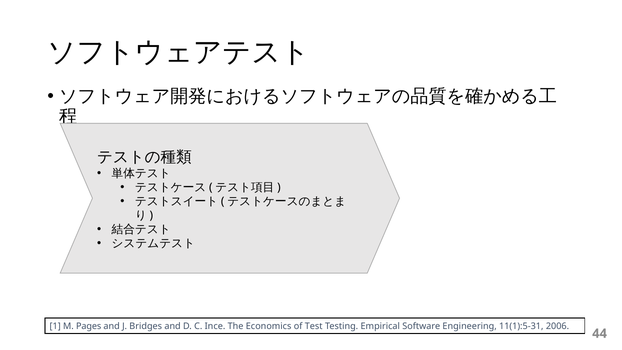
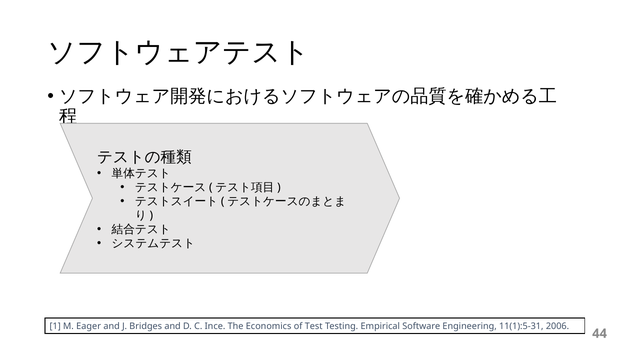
Pages: Pages -> Eager (89, 326)
